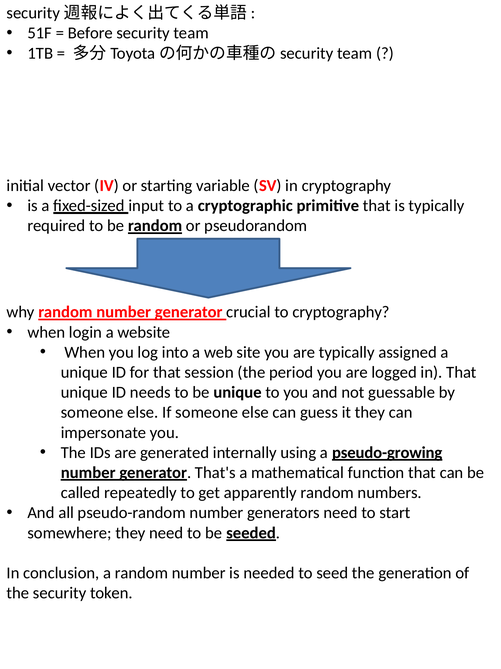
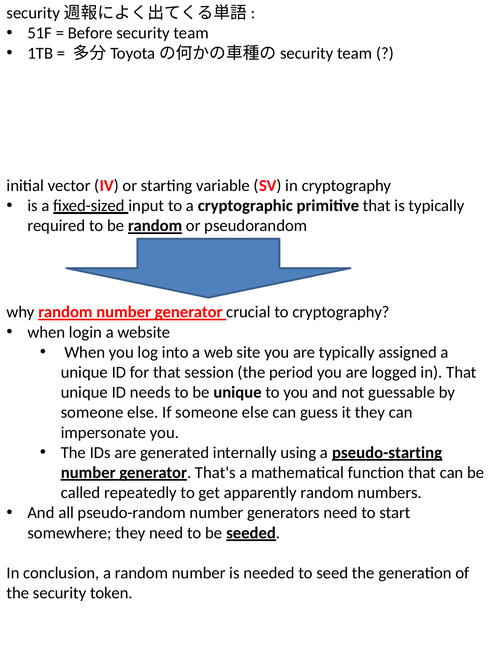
pseudo-growing: pseudo-growing -> pseudo-starting (387, 452)
